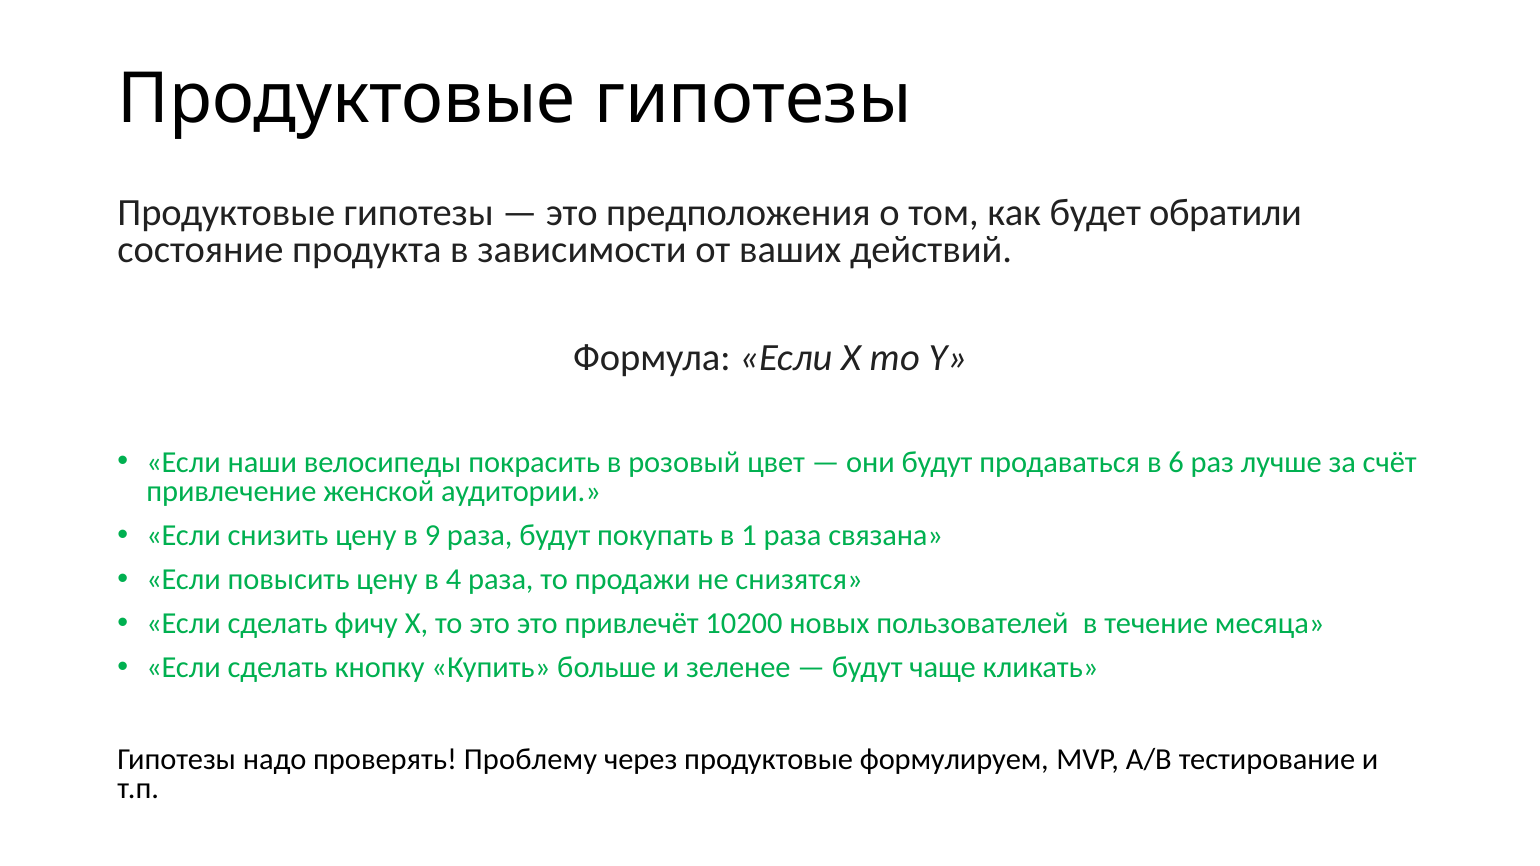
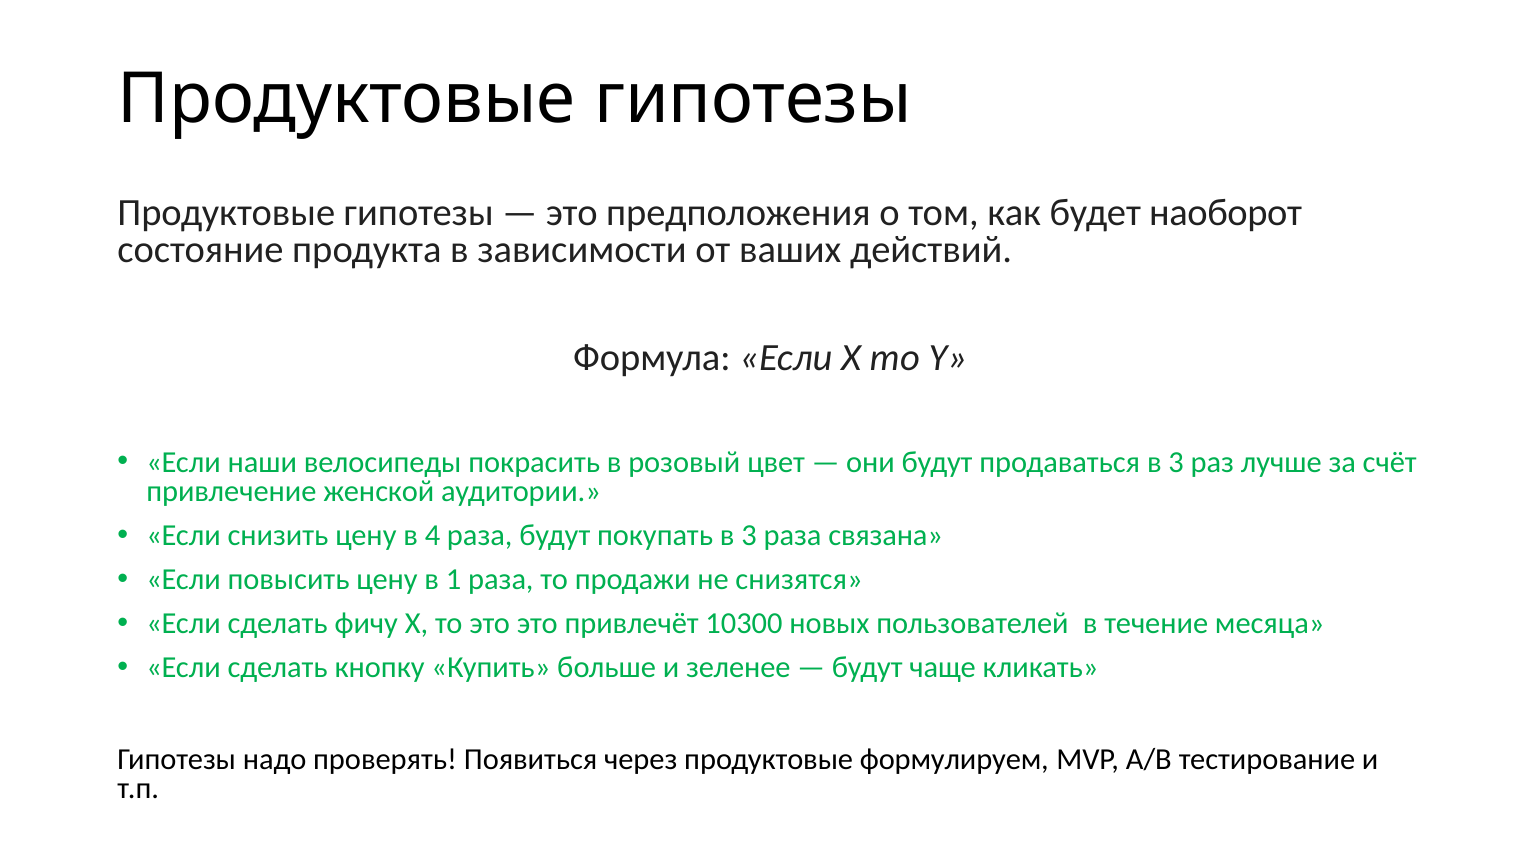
обратили: обратили -> наоборот (1226, 213)
продаваться в 6: 6 -> 3 (1176, 462)
9: 9 -> 4 (433, 536)
покупать в 1: 1 -> 3 (749, 536)
4: 4 -> 1 (454, 580)
10200: 10200 -> 10300 (744, 624)
Проблему: Проблему -> Появиться (531, 759)
